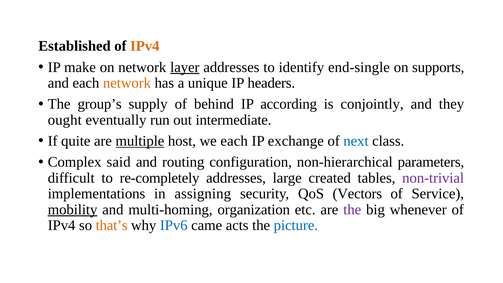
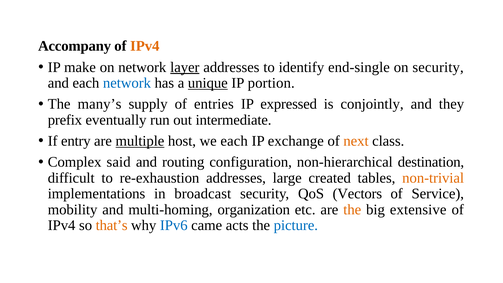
Established: Established -> Accompany (75, 46)
on supports: supports -> security (438, 67)
network colour: orange -> blue (127, 83)
unique underline: none -> present (208, 83)
headers: headers -> portion (271, 83)
group’s: group’s -> many’s (99, 104)
behind: behind -> entries (214, 104)
according: according -> expressed (289, 104)
ought: ought -> prefix (65, 120)
quite: quite -> entry (76, 141)
next colour: blue -> orange (356, 141)
parameters: parameters -> destination (431, 162)
re-completely: re-completely -> re-exhaustion (160, 178)
non-trivial colour: purple -> orange (433, 178)
assigning: assigning -> broadcast (203, 194)
mobility underline: present -> none (73, 209)
the colour: purple -> orange (352, 209)
whenever: whenever -> extensive (418, 209)
